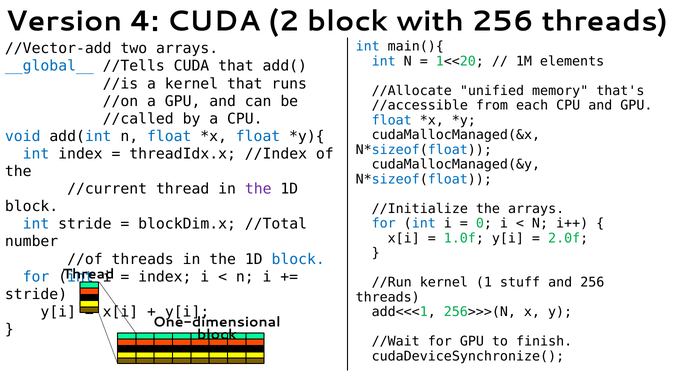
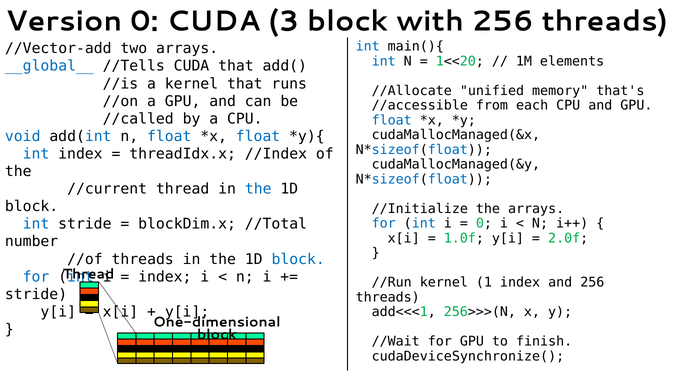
Version 4: 4 -> 0 (144, 21)
2: 2 -> 3 (284, 21)
the colour: purple -> blue (258, 189)
1 stuff: stuff -> index (520, 283)
